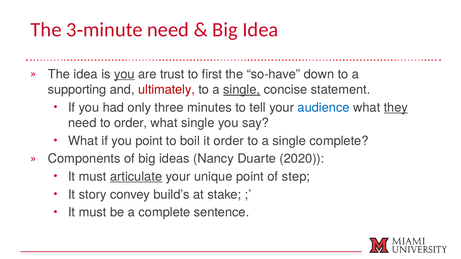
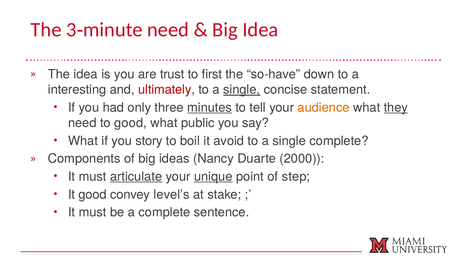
you underline: present -> none (124, 74)
supporting: supporting -> interesting (77, 90)
minutes underline: none -> present (210, 108)
audience colour: blue -> orange (324, 108)
to order: order -> good (131, 123)
what single: single -> public (198, 123)
you point: point -> story (149, 141)
it order: order -> avoid (229, 141)
2020: 2020 -> 2000 (302, 159)
unique underline: none -> present (213, 177)
It story: story -> good (93, 195)
build’s: build’s -> level’s (172, 195)
